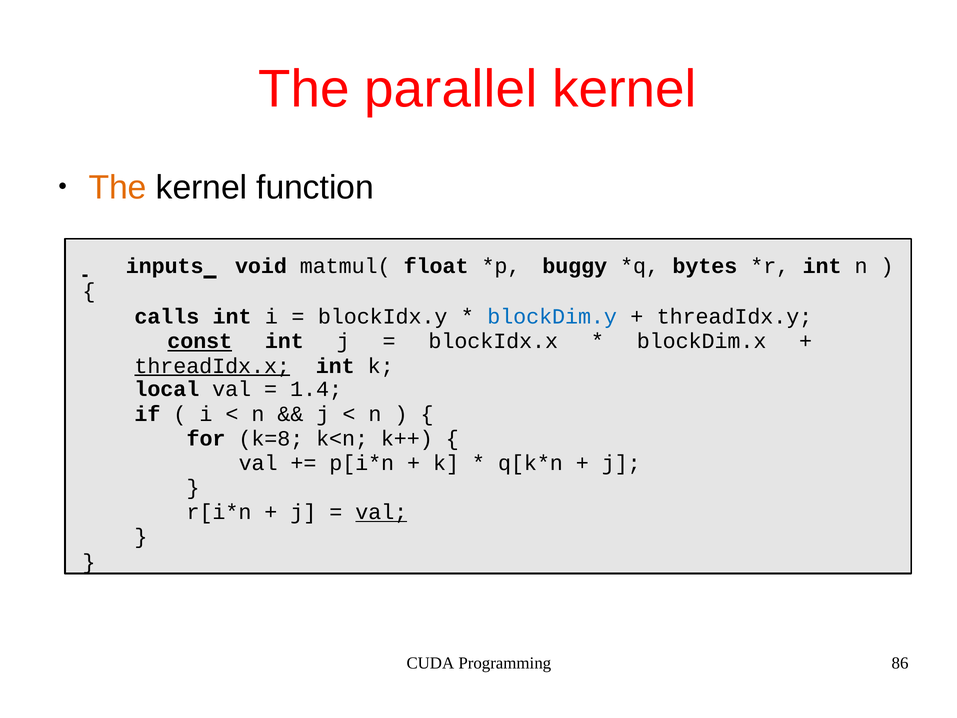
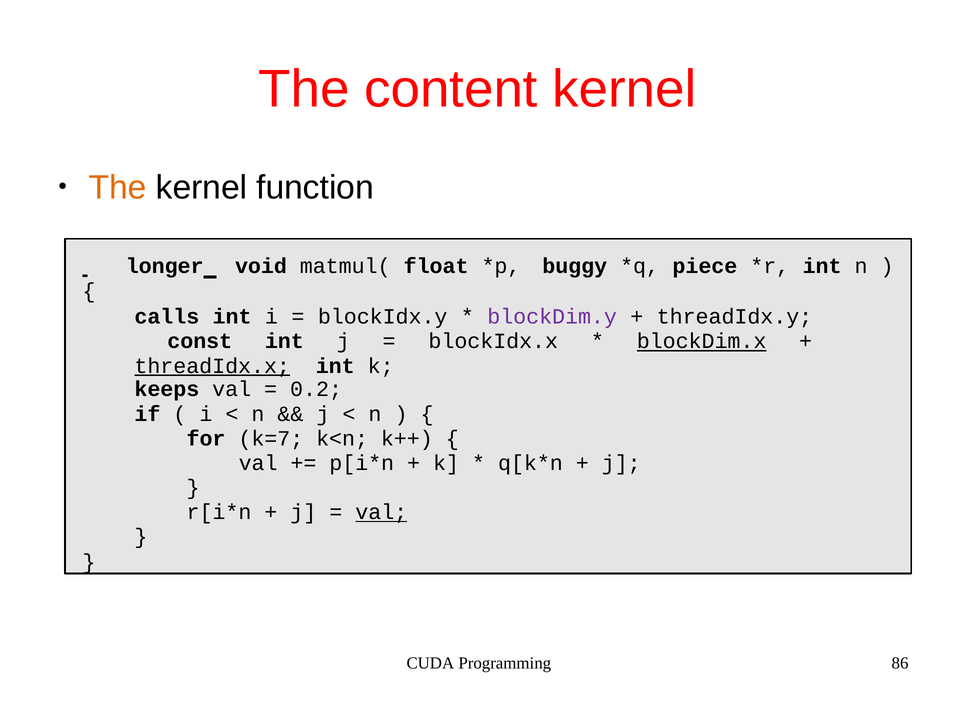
parallel: parallel -> content (451, 89)
inputs: inputs -> longer (165, 266)
bytes: bytes -> piece (705, 266)
blockDim.y colour: blue -> purple (552, 317)
const underline: present -> none (200, 341)
blockDim.x underline: none -> present (702, 341)
local: local -> keeps (167, 389)
1.4: 1.4 -> 0.2 (316, 389)
k=8: k=8 -> k=7 (271, 438)
